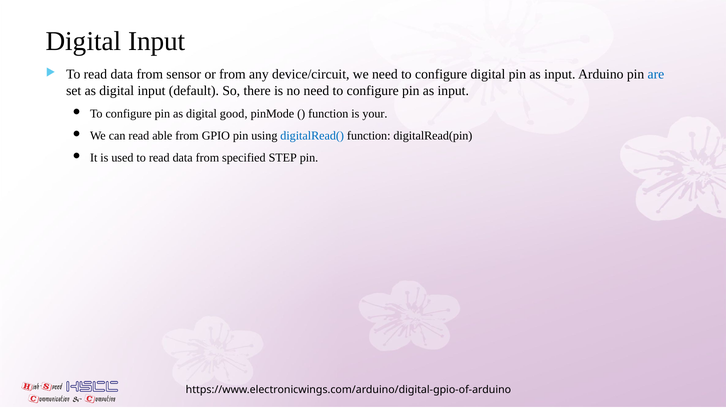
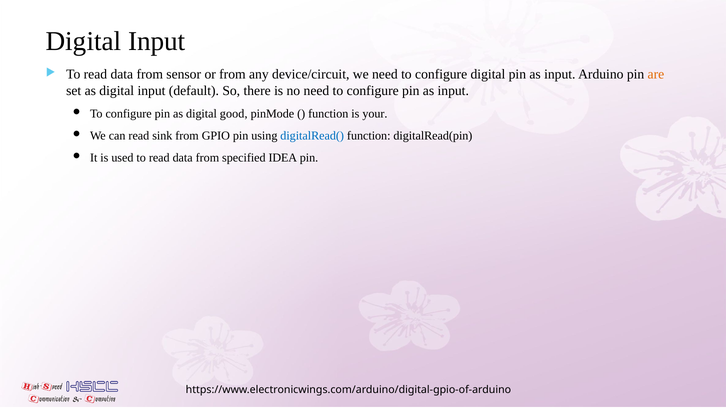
are colour: blue -> orange (656, 75)
able: able -> sink (162, 136)
STEP: STEP -> IDEA (283, 158)
